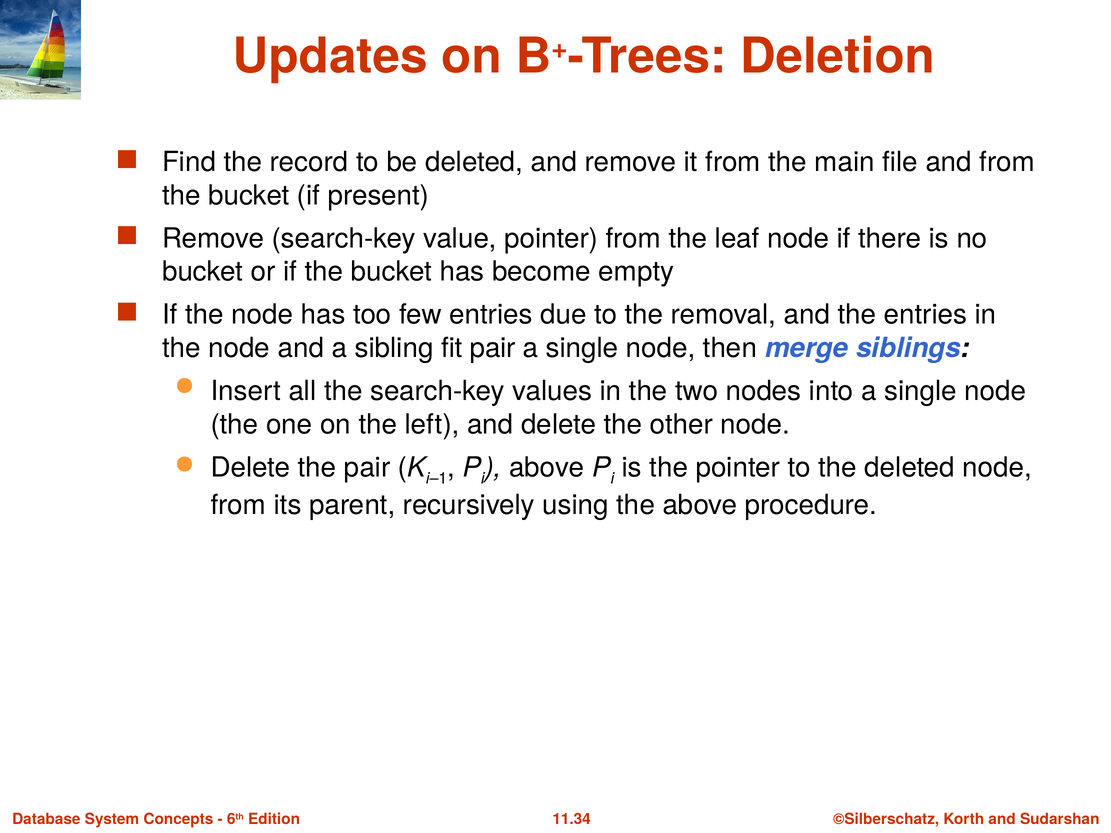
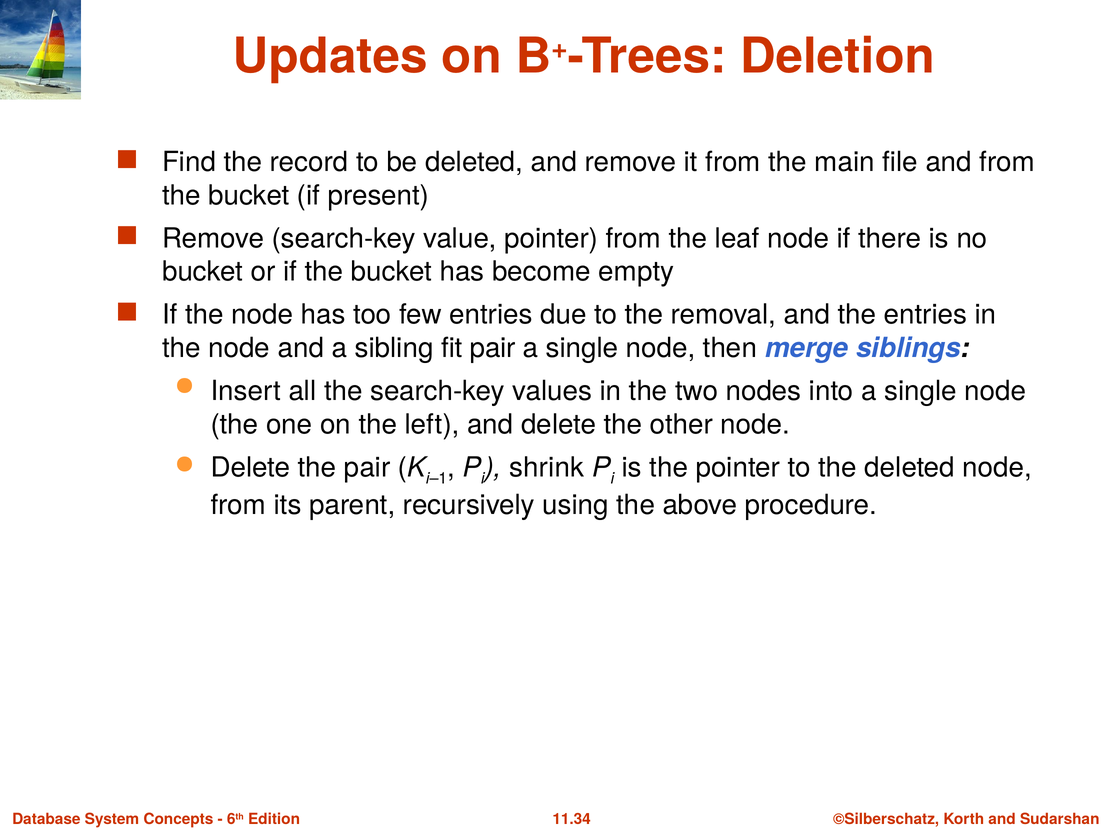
above: above -> shrink (547, 468)
